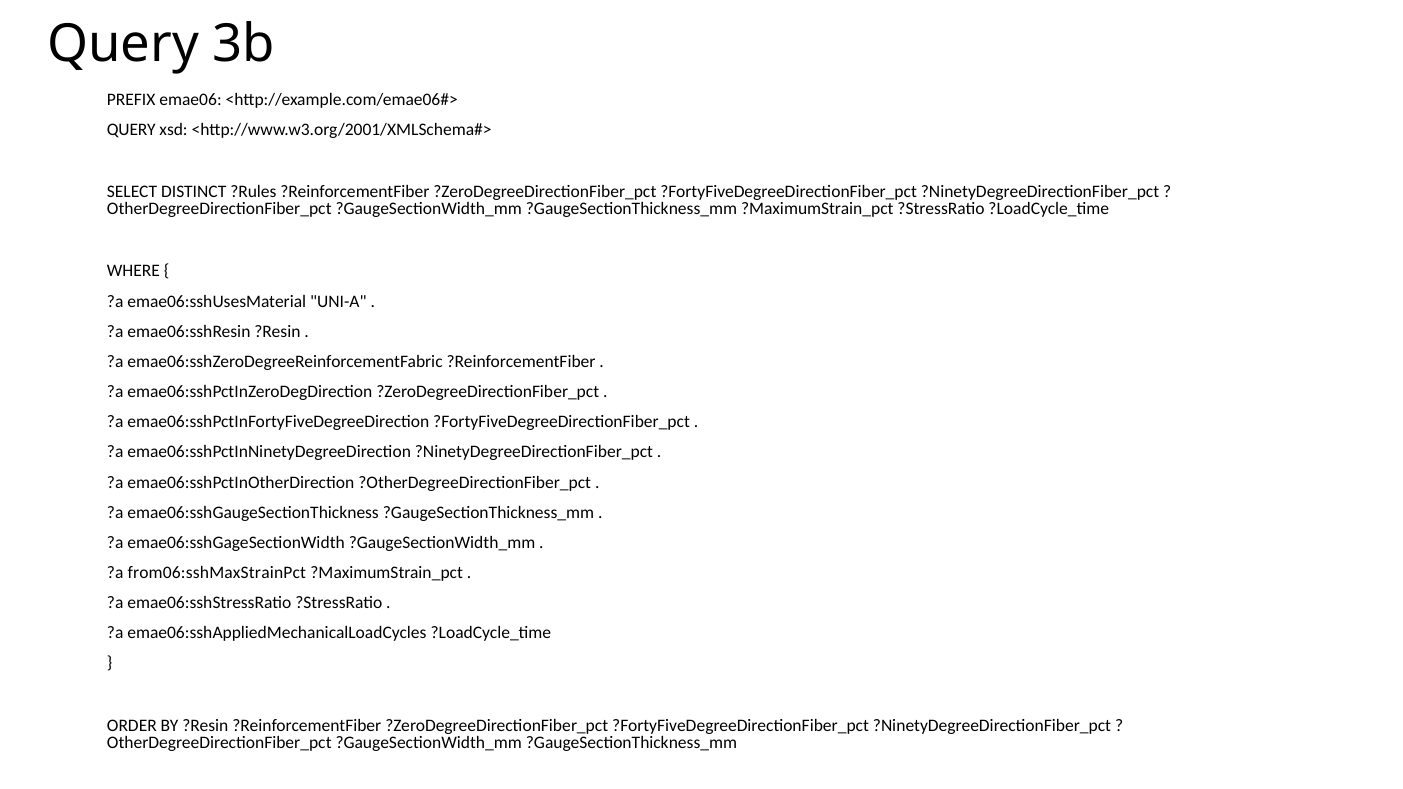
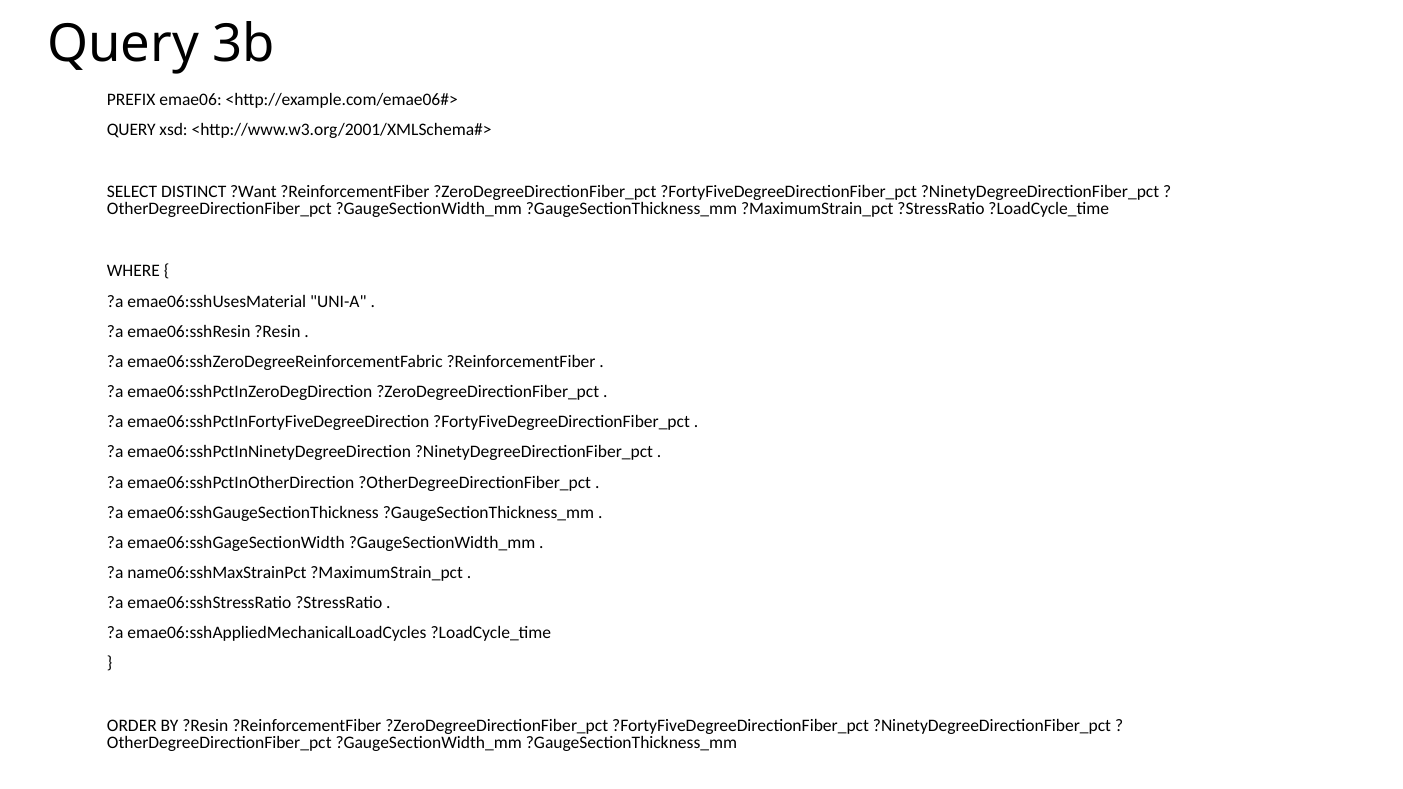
?Rules: ?Rules -> ?Want (253, 192)
from06:sshMaxStrainPct: from06:sshMaxStrainPct -> name06:sshMaxStrainPct (217, 573)
